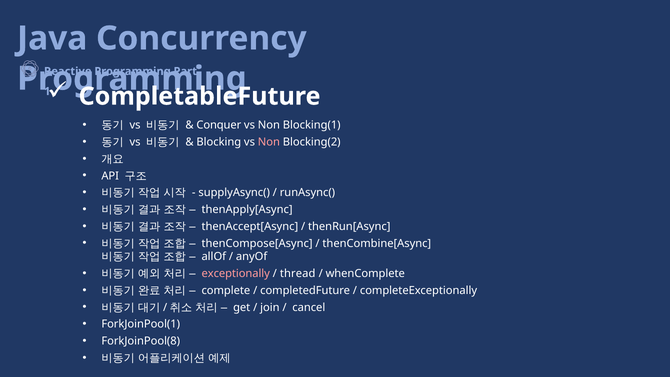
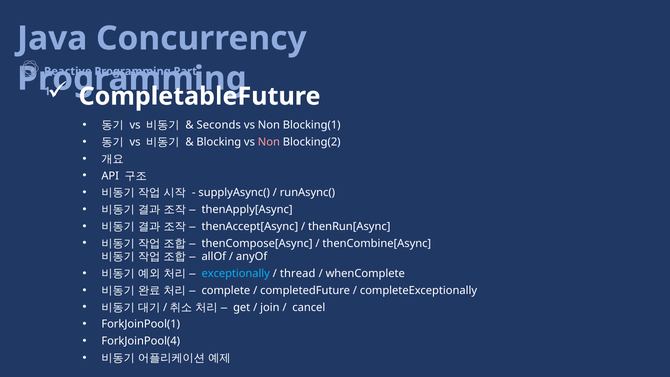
Conquer: Conquer -> Seconds (219, 125)
exceptionally colour: pink -> light blue (236, 274)
ForkJoinPool(8: ForkJoinPool(8 -> ForkJoinPool(4 (141, 341)
